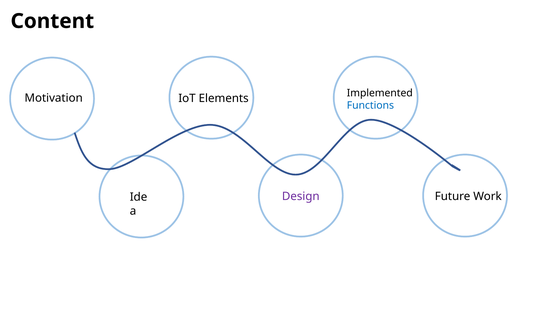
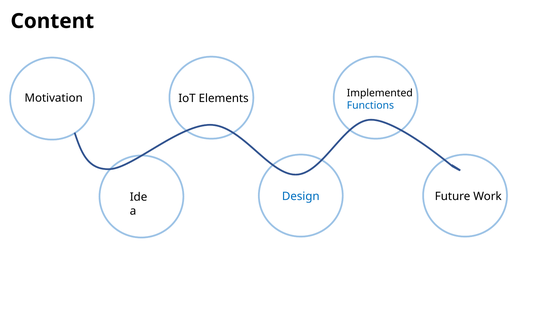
Design colour: purple -> blue (301, 196)
